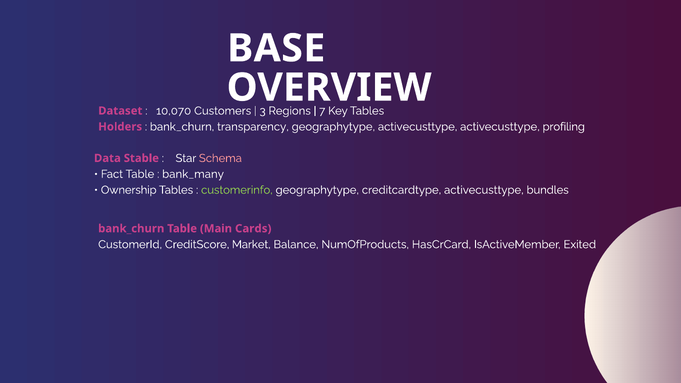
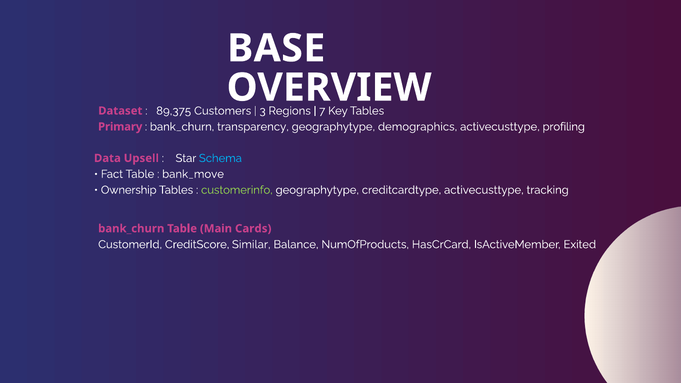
10,070: 10,070 -> 89,375 (174, 111)
Holders: Holders -> Primary (120, 127)
geographytype activecusttype: activecusttype -> demographics (418, 127)
Stable: Stable -> Upsell (141, 158)
Schema colour: pink -> light blue (220, 158)
bank_many: bank_many -> bank_move (193, 174)
bundles: bundles -> tracking (548, 190)
Market: Market -> Similar (251, 244)
